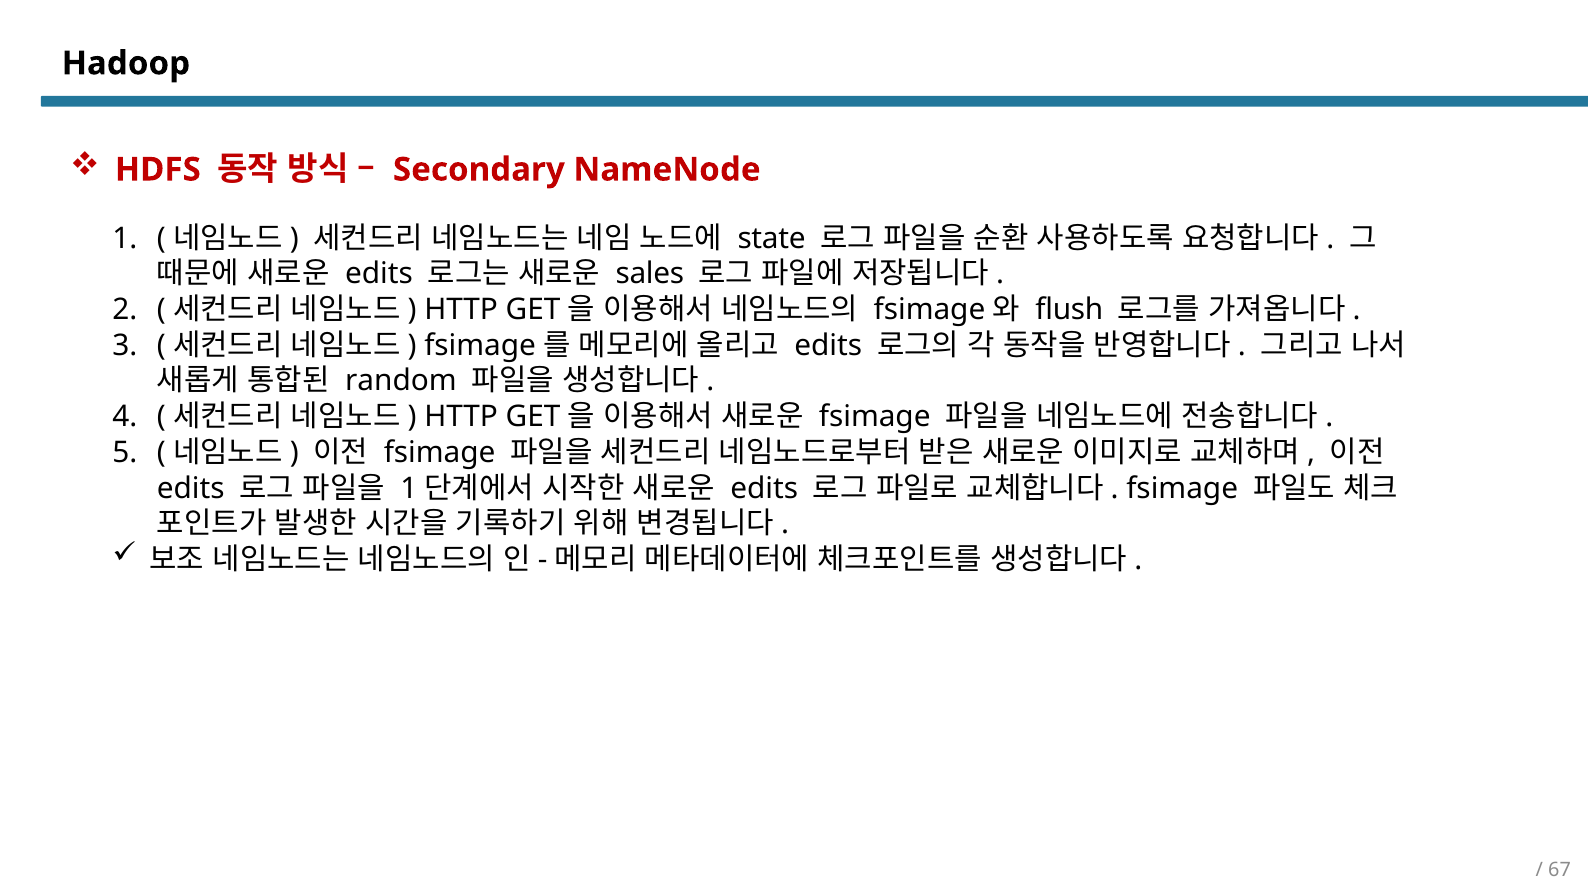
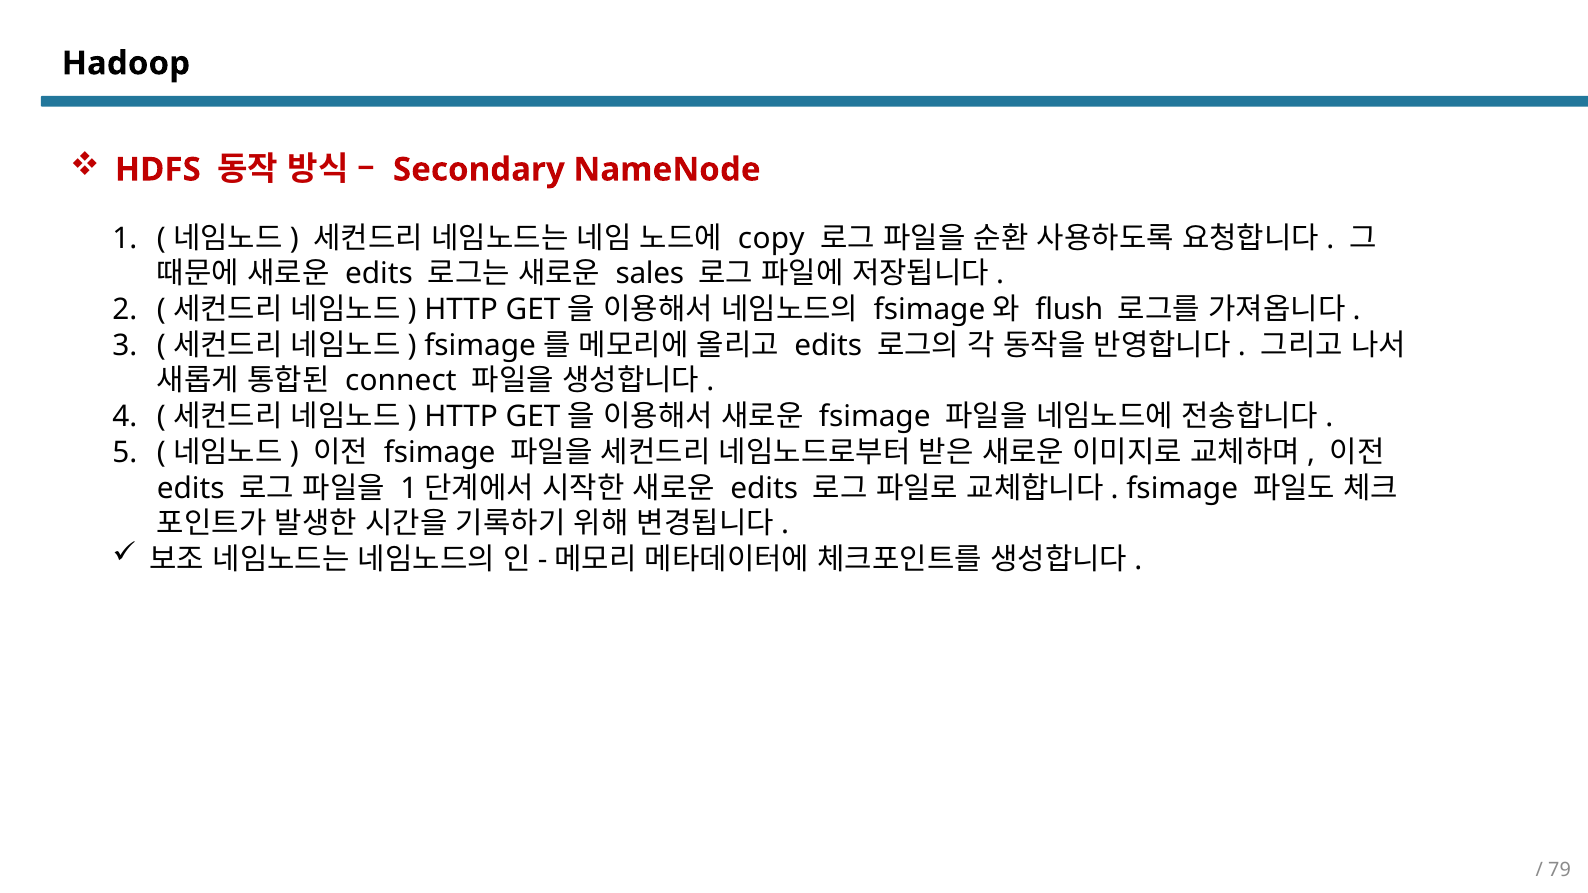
state: state -> copy (771, 238)
random: random -> connect (401, 381)
67: 67 -> 79 (1560, 870)
